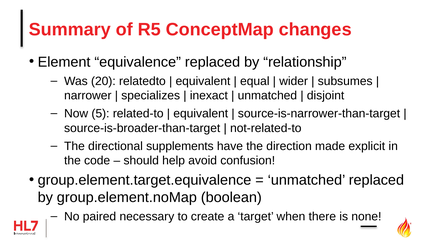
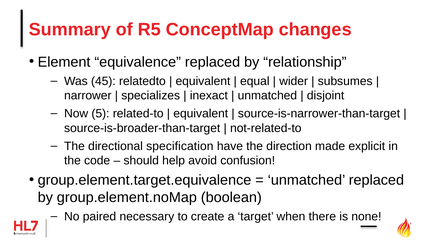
20: 20 -> 45 (103, 81)
supplements: supplements -> specification (180, 146)
